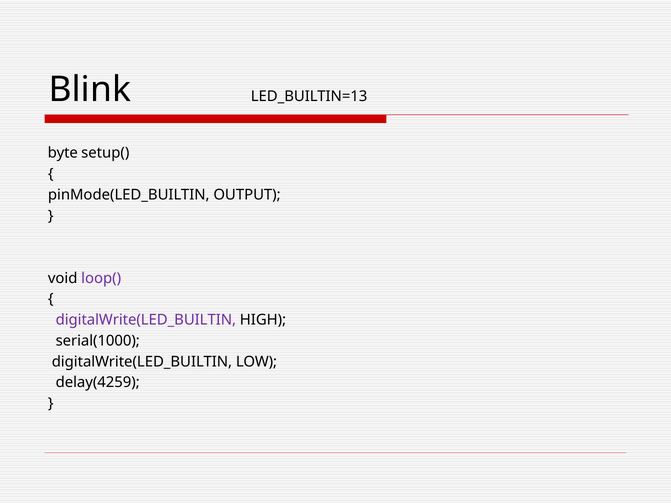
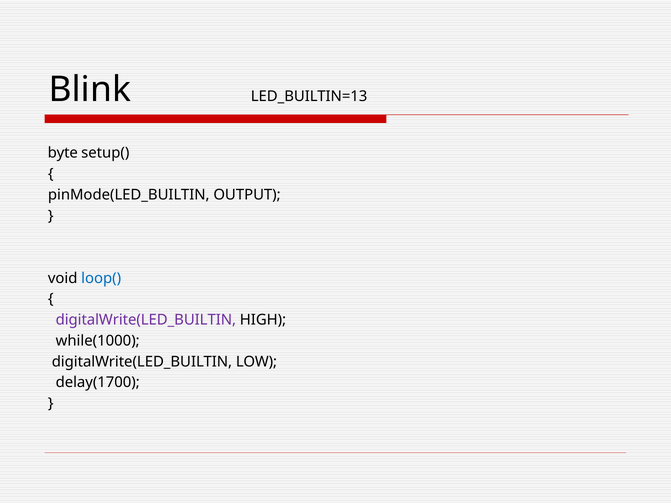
loop( colour: purple -> blue (101, 278)
serial(1000: serial(1000 -> while(1000 (98, 341)
delay(4259: delay(4259 -> delay(1700 (98, 383)
